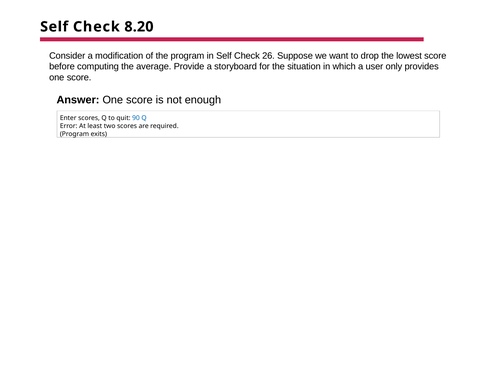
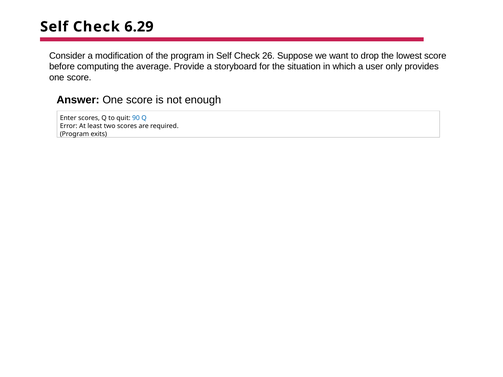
8.20: 8.20 -> 6.29 (139, 27)
